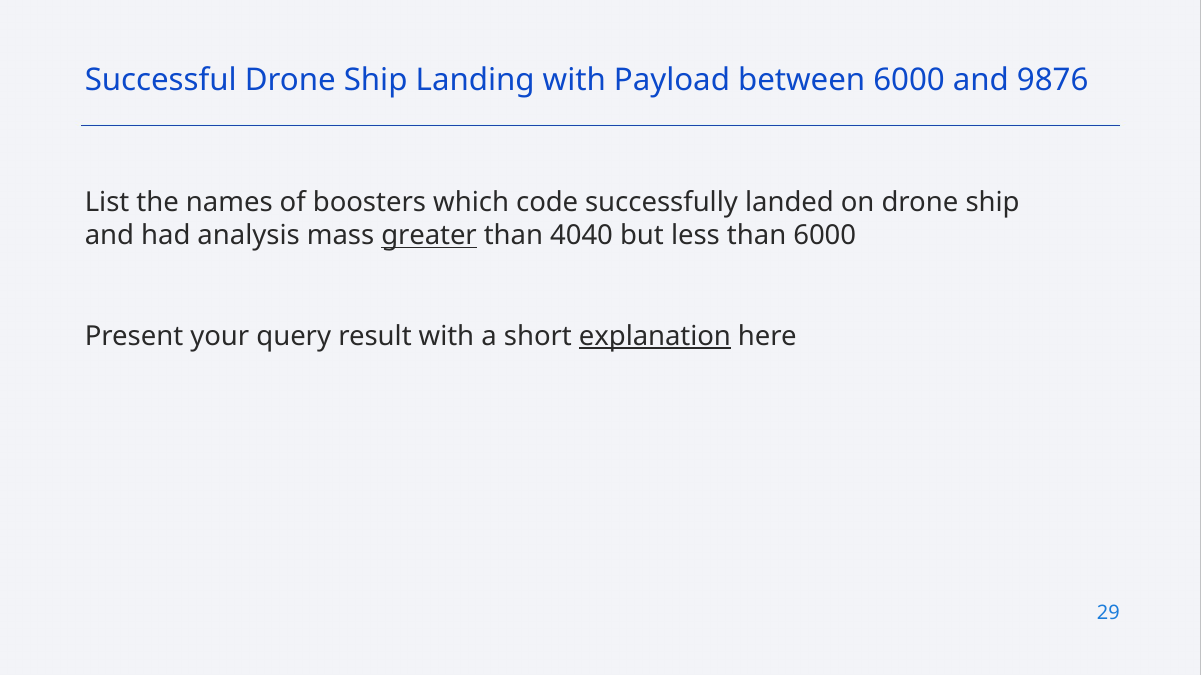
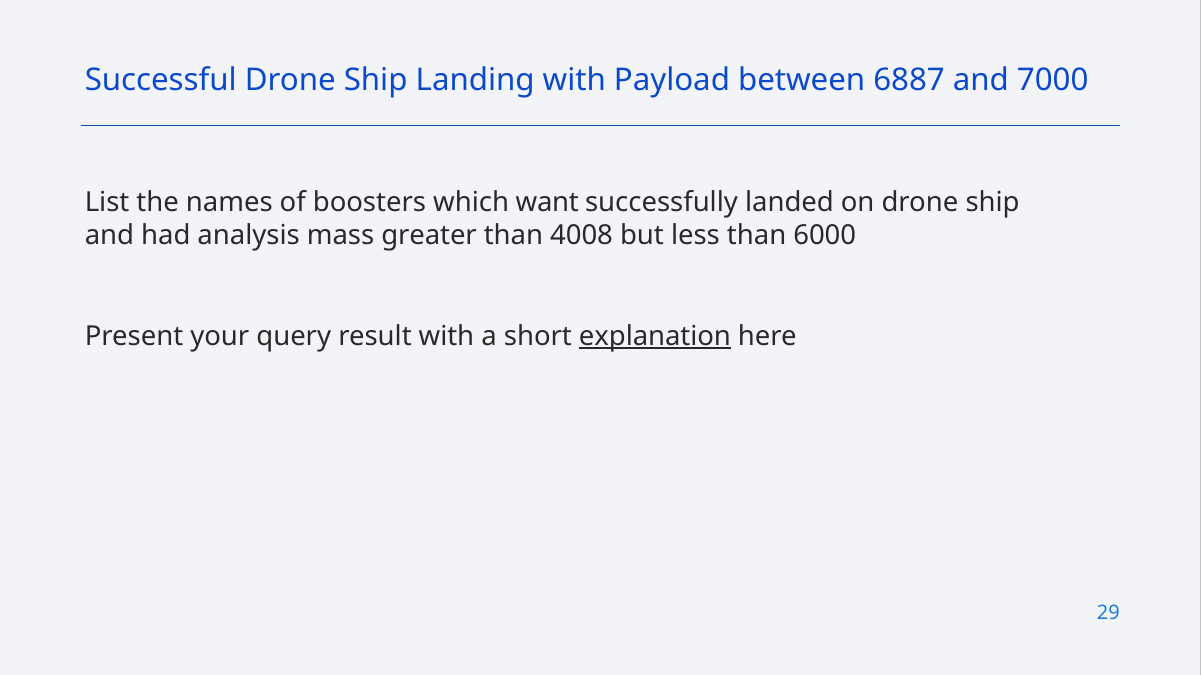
between 6000: 6000 -> 6887 (909, 80)
9876: 9876 -> 7000 (1053, 80)
code: code -> want (547, 203)
greater underline: present -> none (429, 236)
4040: 4040 -> 4008 (582, 236)
